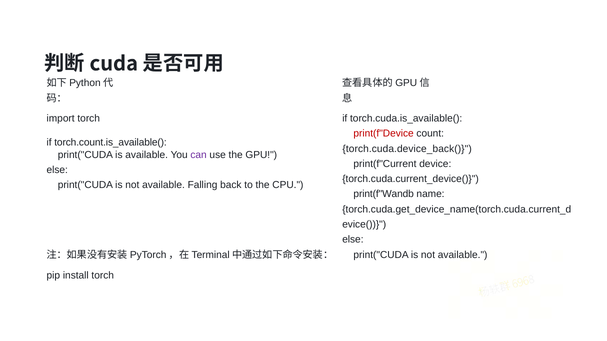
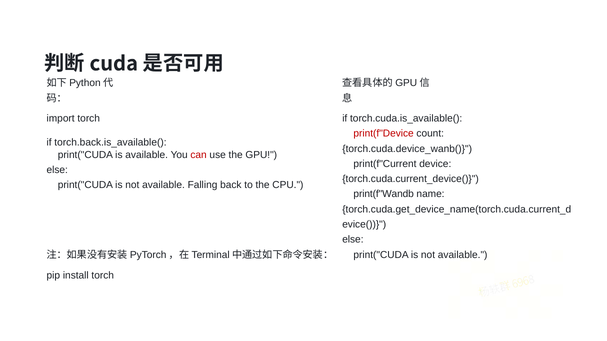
torch.count.is_available(: torch.count.is_available( -> torch.back.is_available( (110, 143)
torch.cuda.device_back(: torch.cuda.device_back( -> torch.cuda.device_wanb( (407, 149)
can colour: purple -> red (199, 155)
